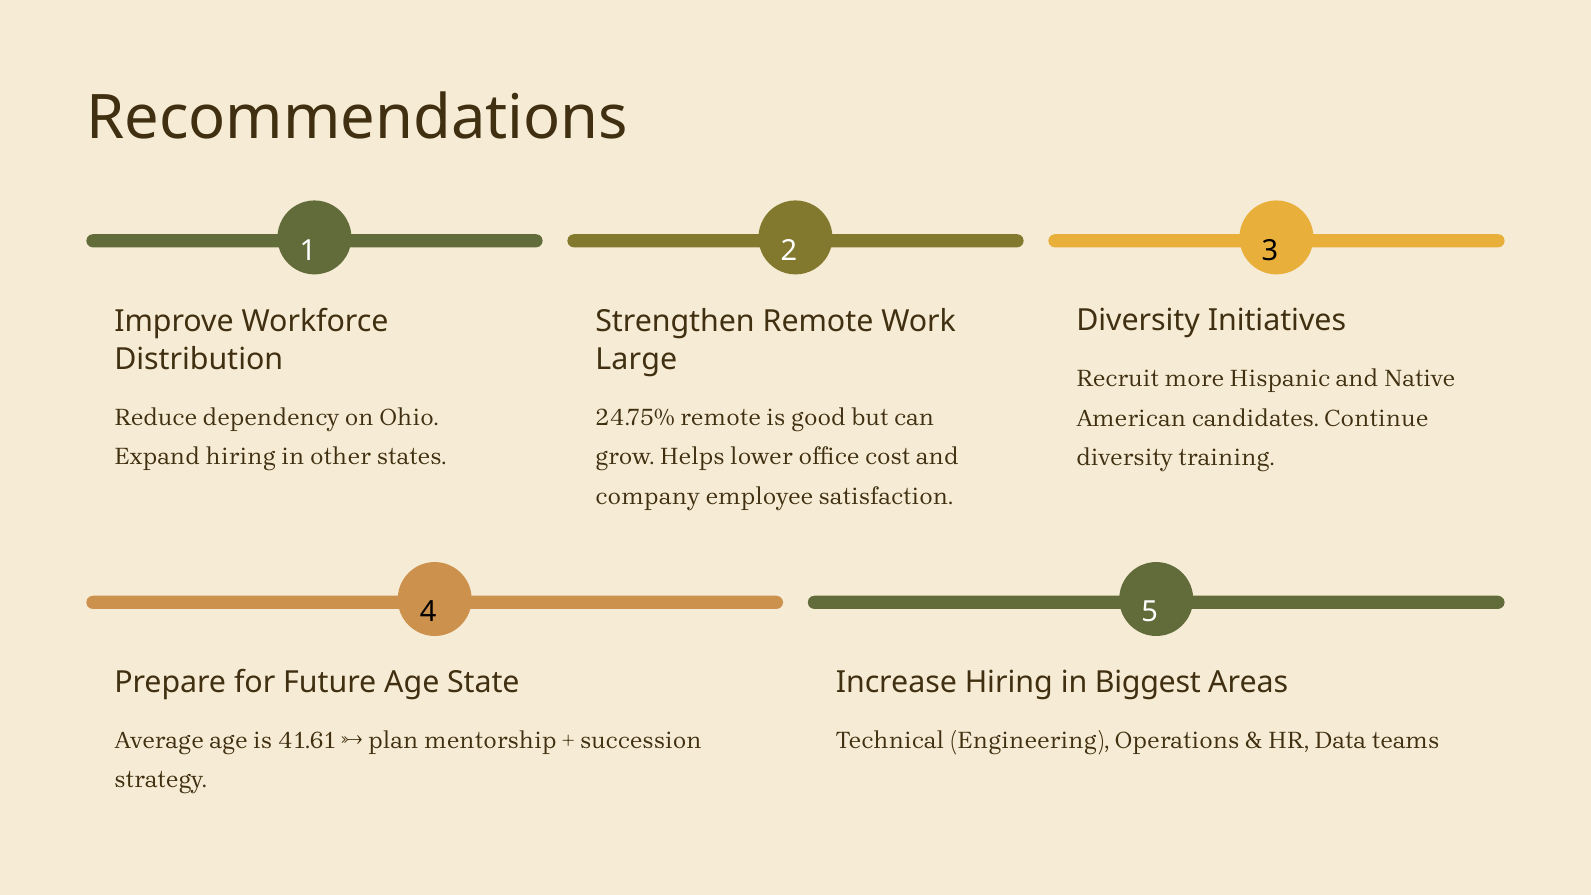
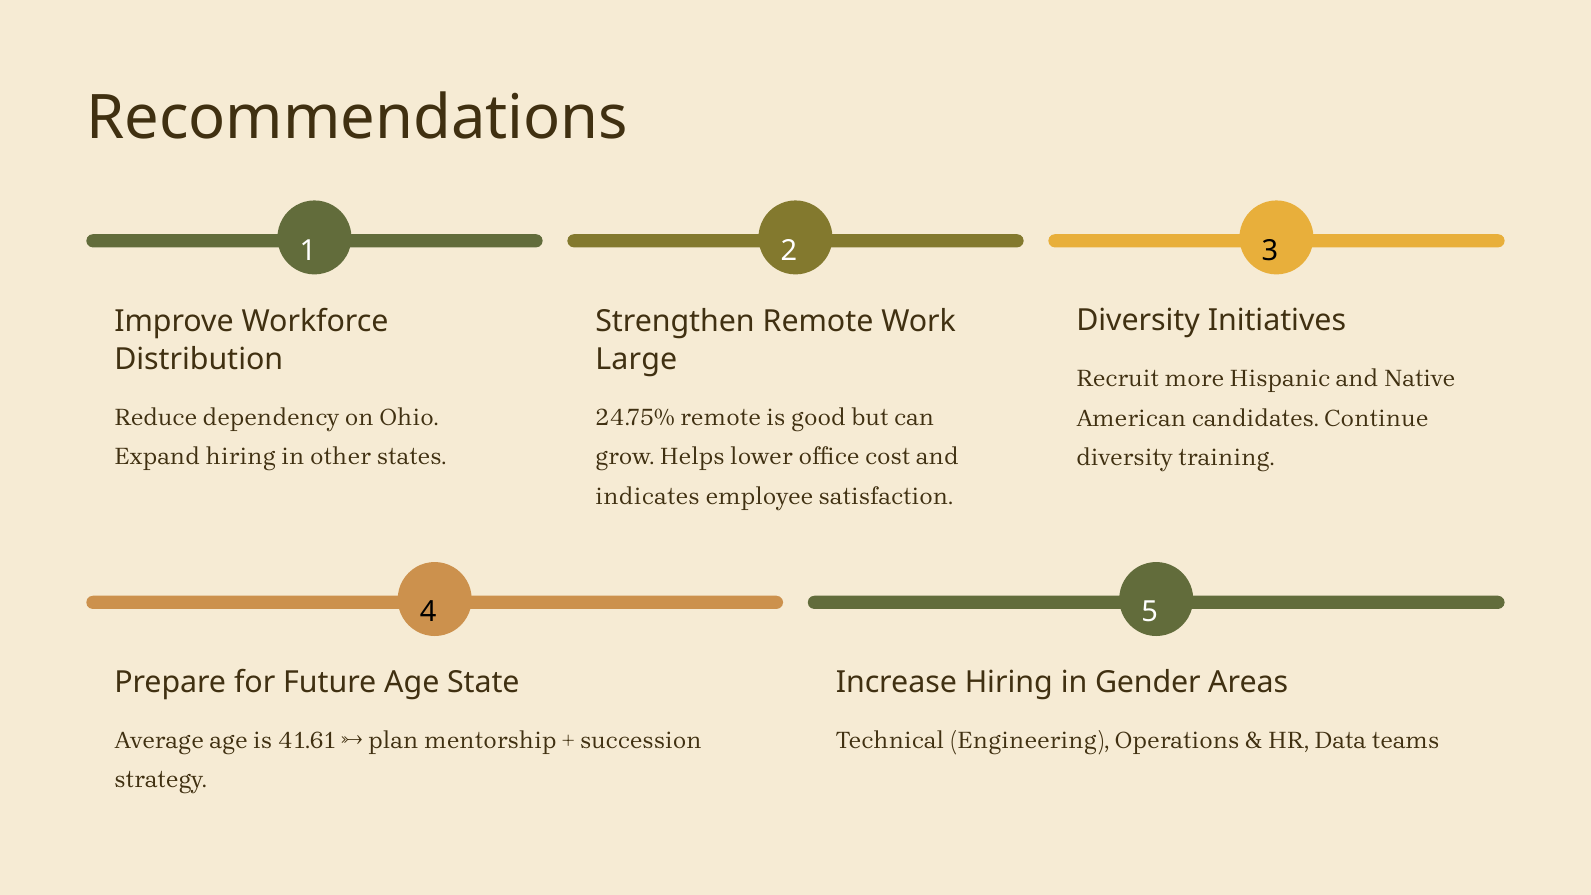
company: company -> indicates (648, 496)
Biggest: Biggest -> Gender (1148, 682)
